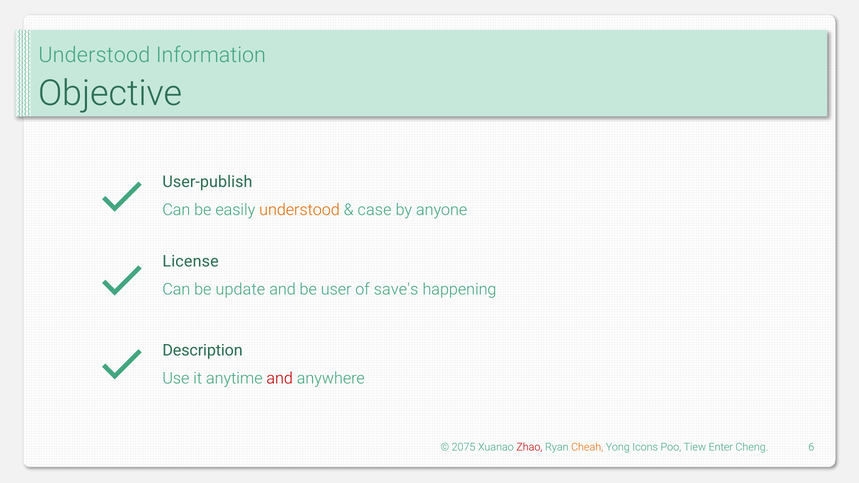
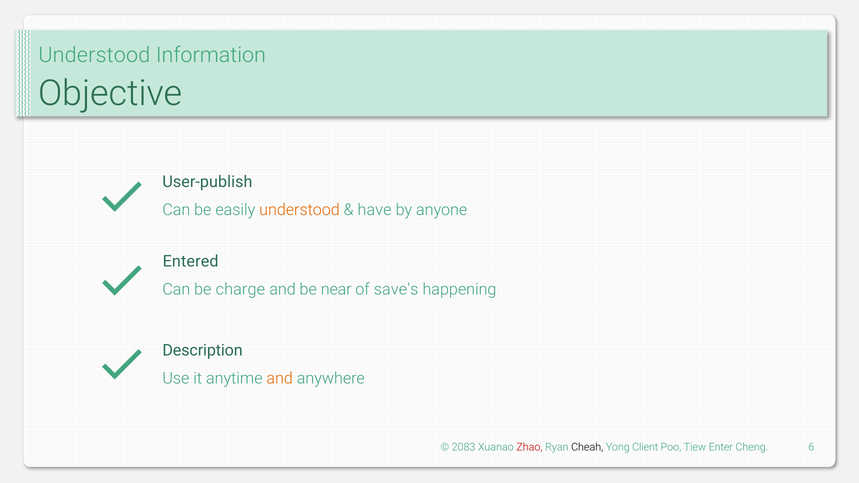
case: case -> have (375, 210)
License: License -> Entered (191, 262)
update: update -> charge (240, 290)
user: user -> near (336, 290)
and colour: red -> orange (280, 379)
2075: 2075 -> 2083 (464, 447)
Cheah colour: orange -> black (587, 447)
Icons: Icons -> Client (645, 447)
